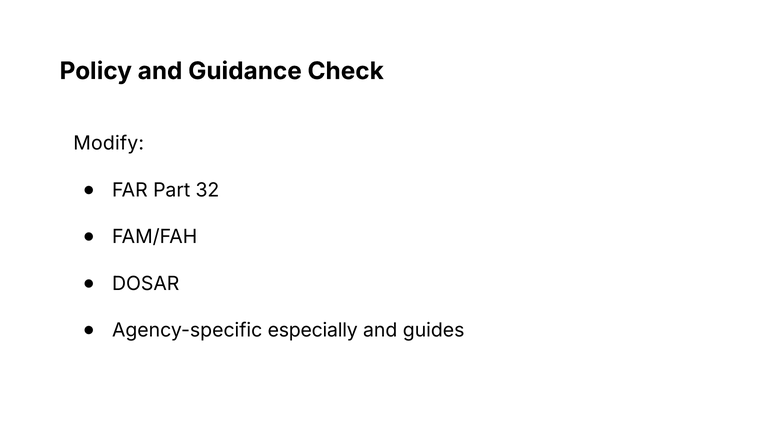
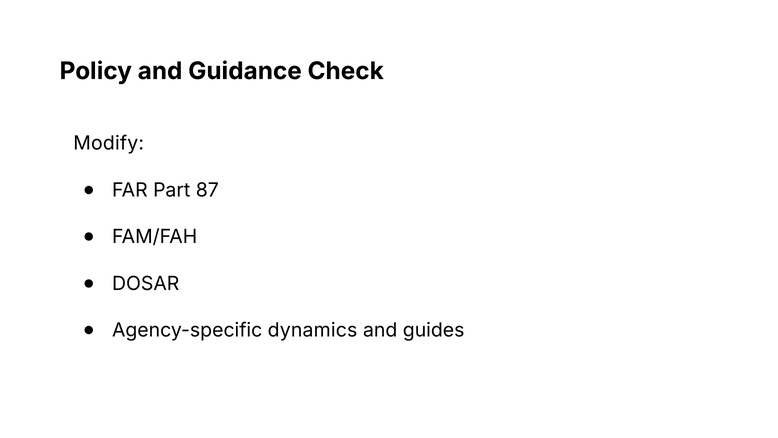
32: 32 -> 87 (207, 190)
especially: especially -> dynamics (313, 330)
